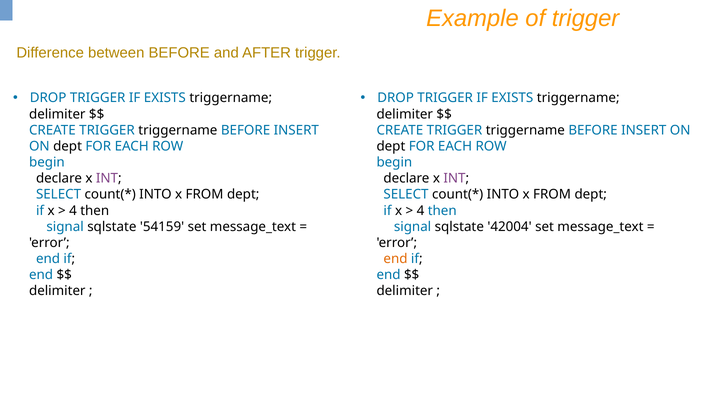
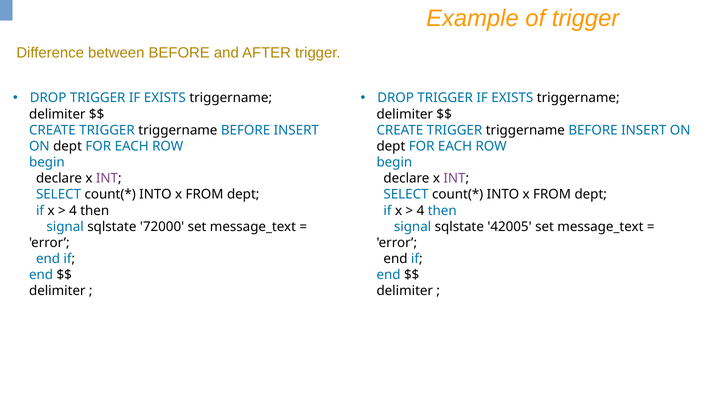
54159: 54159 -> 72000 (162, 226)
42004: 42004 -> 42005 (510, 226)
end colour: orange -> black (396, 259)
